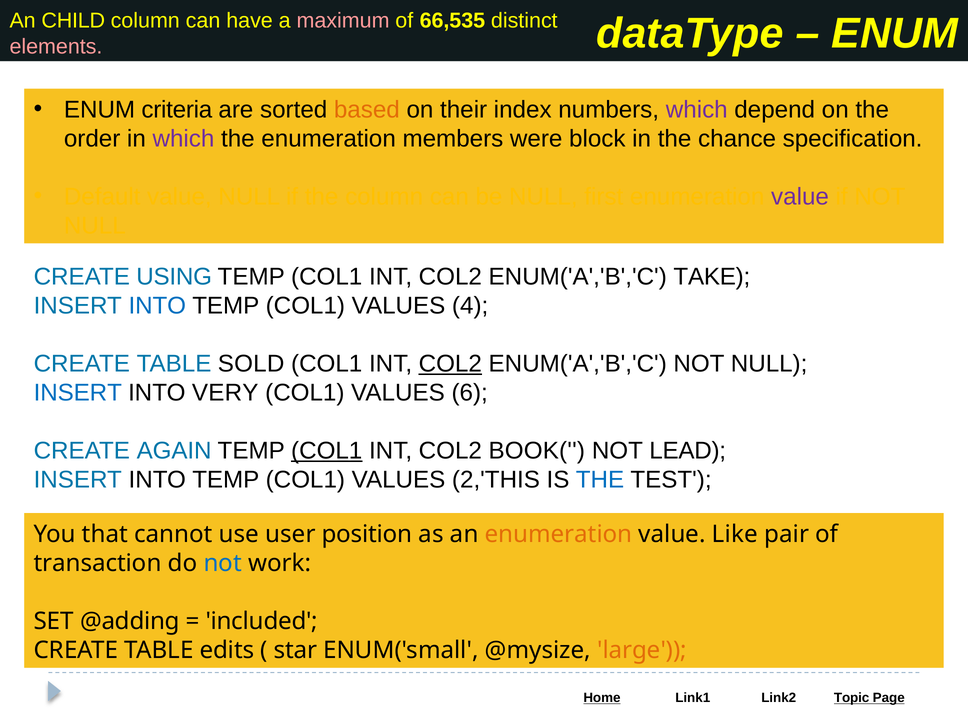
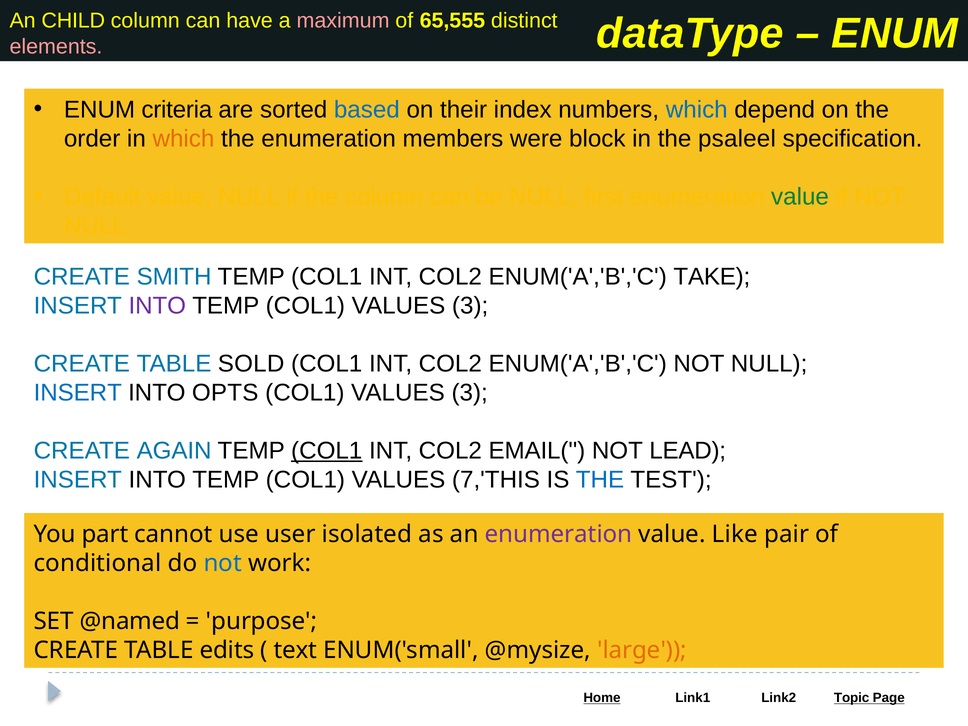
66,535: 66,535 -> 65,555 (452, 21)
based colour: orange -> blue (367, 110)
which colour: purple -> blue (697, 110)
which colour: purple -> orange (183, 139)
chance: chance -> psaleel (737, 139)
value colour: purple -> green (800, 197)
USING: USING -> SMITH (174, 277)
INTO colour: blue -> purple (157, 306)
TEMP COL1 VALUES 4: 4 -> 3 (470, 306)
COL2 underline: present -> none (450, 364)
VERY: VERY -> OPTS (225, 393)
6: 6 -> 3 (470, 393)
BOOK(: BOOK( -> EMAIL( (537, 451)
2,'THIS: 2,'THIS -> 7,'THIS (496, 480)
that: that -> part (105, 534)
position: position -> isolated (367, 534)
enumeration colour: orange -> purple (559, 534)
transaction: transaction -> conditional (97, 563)
@adding: @adding -> @named (130, 621)
included: included -> purpose (262, 621)
star: star -> text (295, 650)
